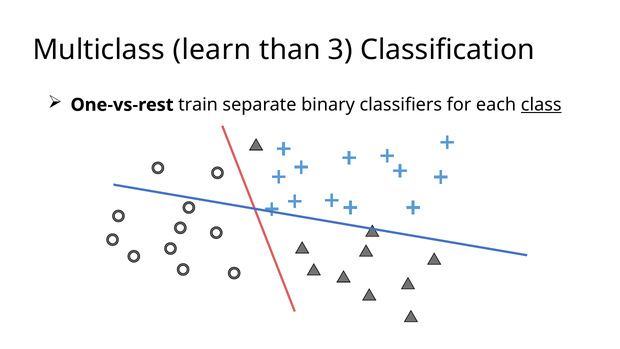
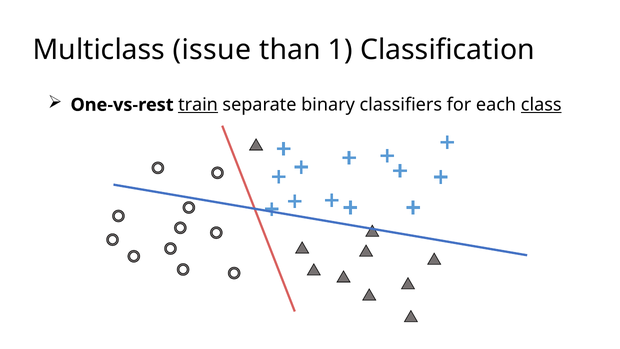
learn: learn -> issue (212, 50)
3: 3 -> 1 (340, 50)
train underline: none -> present (198, 105)
